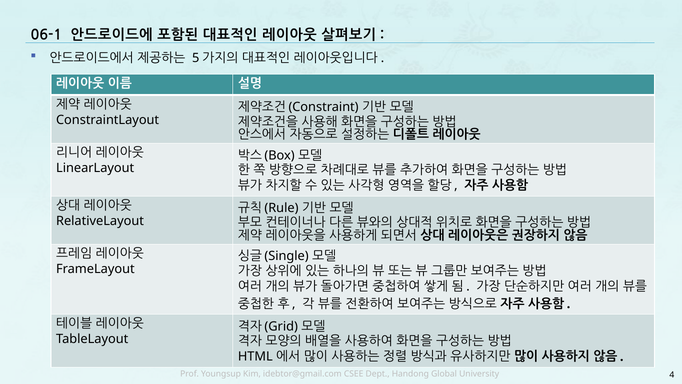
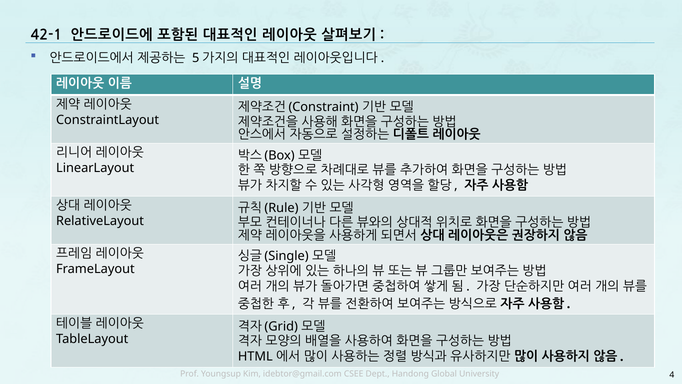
06-1: 06-1 -> 42-1 (46, 35)
